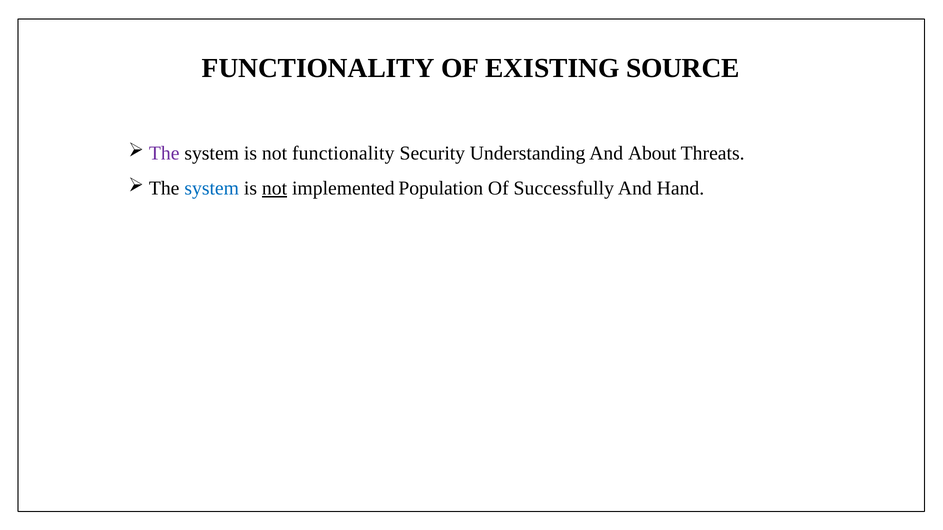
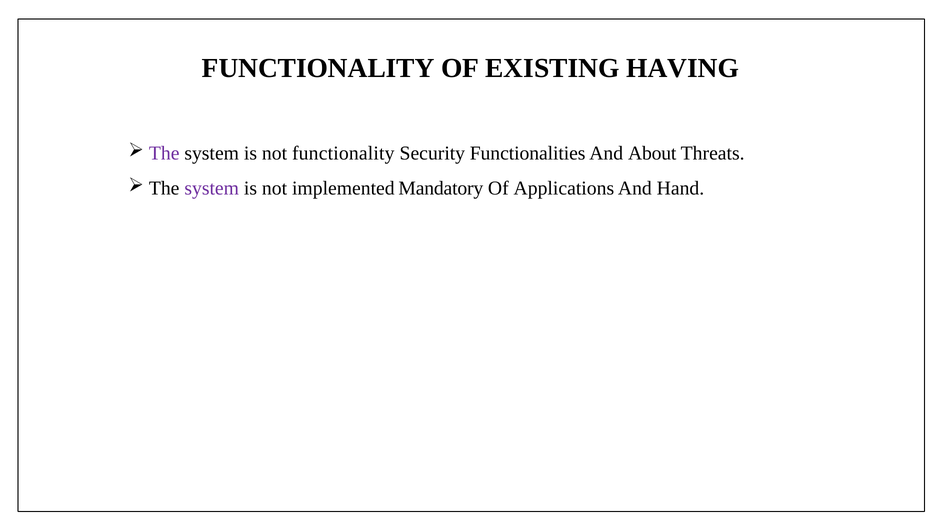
SOURCE: SOURCE -> HAVING (683, 68)
Understanding: Understanding -> Functionalities (528, 153)
system colour: blue -> purple (212, 188)
not underline: present -> none (275, 188)
Population: Population -> Mandatory (441, 188)
Successfully: Successfully -> Applications (564, 188)
